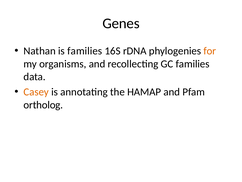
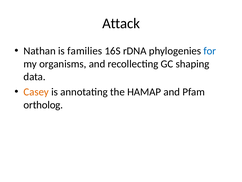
Genes: Genes -> Attack (121, 23)
for colour: orange -> blue (210, 51)
GC families: families -> shaping (193, 64)
